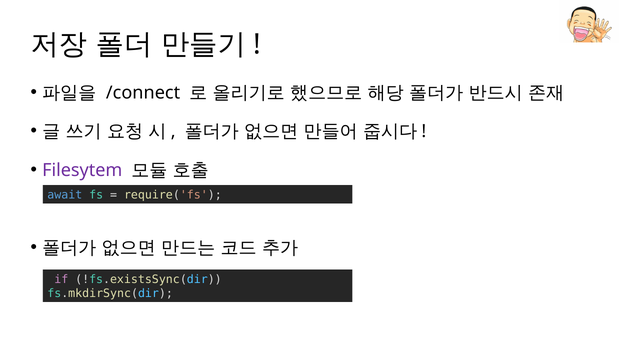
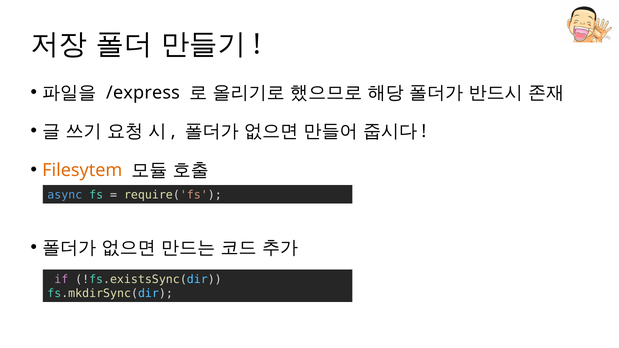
/connect: /connect -> /express (143, 93)
Filesytem colour: purple -> orange (82, 170)
await: await -> async (65, 195)
